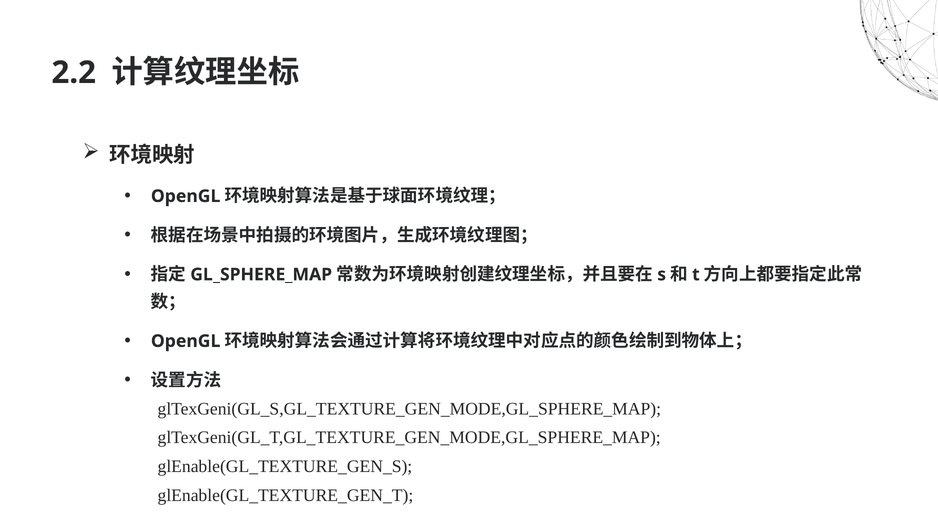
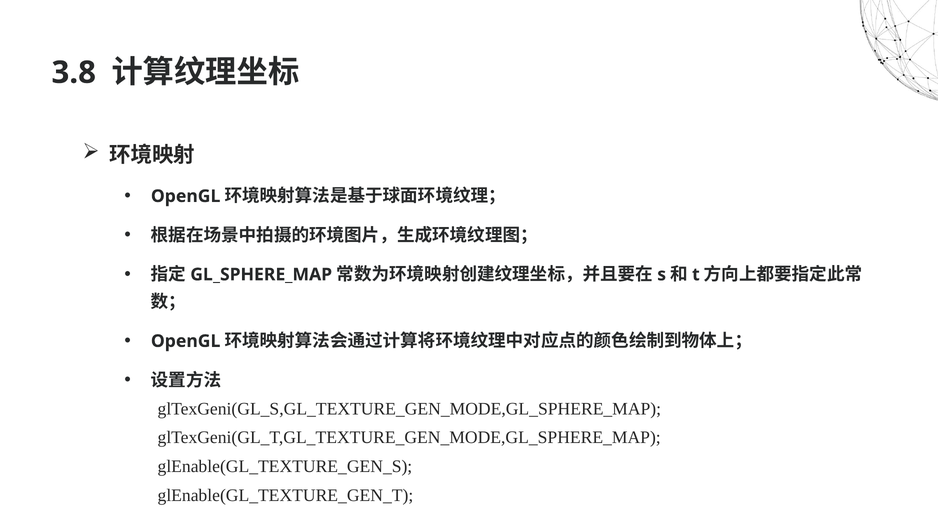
2.2: 2.2 -> 3.8 (74, 73)
